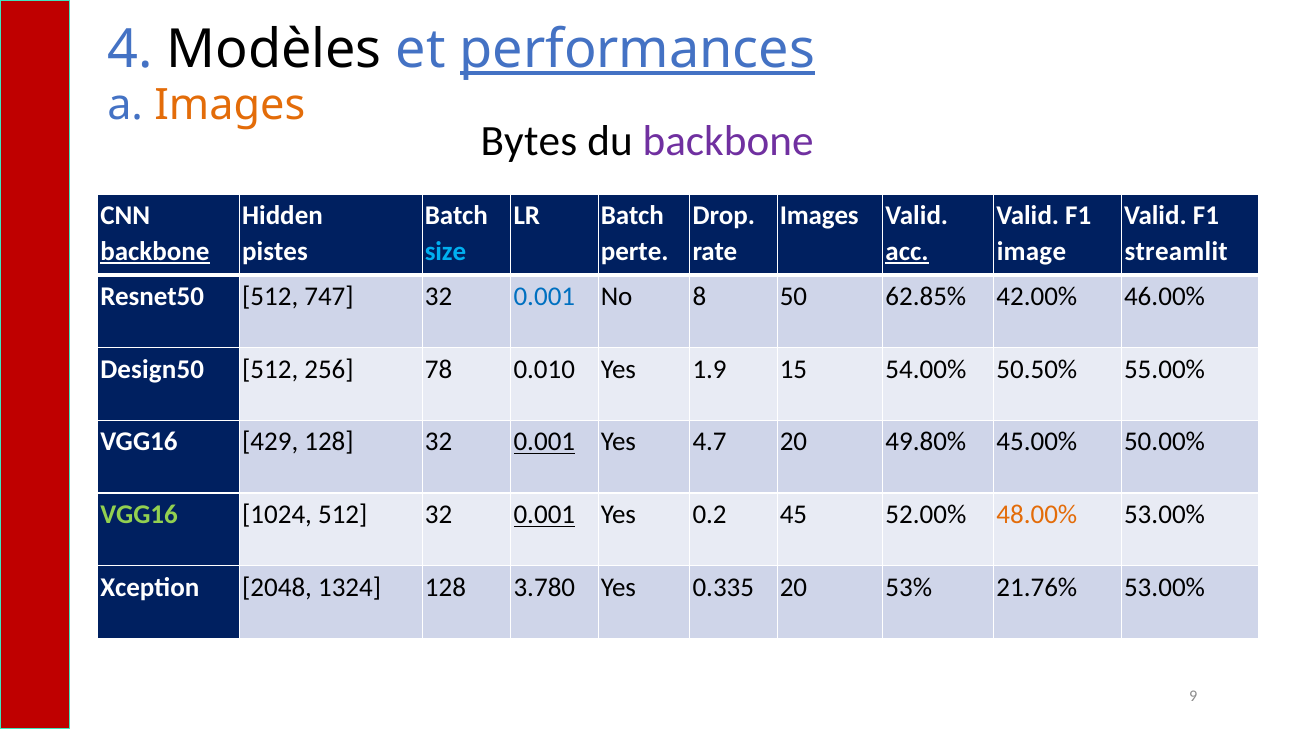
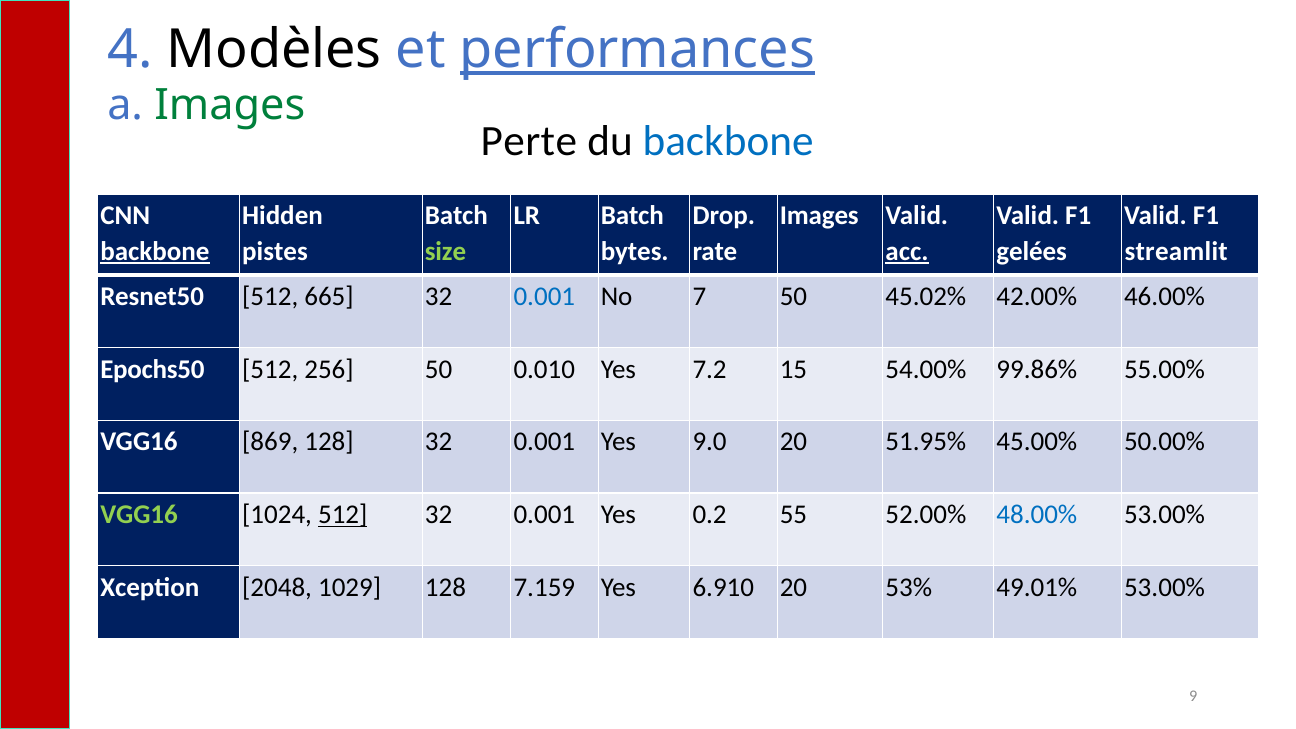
Images colour: orange -> green (230, 105)
Bytes: Bytes -> Perte (529, 141)
backbone colour: purple -> blue (728, 141)
size colour: light blue -> light green (446, 251)
perte: perte -> bytes (635, 251)
image: image -> gelées (1032, 251)
747: 747 -> 665 (329, 297)
8: 8 -> 7 (699, 297)
62.85%: 62.85% -> 45.02% (926, 297)
Design50: Design50 -> Epochs50 (152, 369)
256 78: 78 -> 50 (439, 369)
1.9: 1.9 -> 7.2 (710, 369)
50.50%: 50.50% -> 99.86% (1037, 369)
429: 429 -> 869 (270, 442)
0.001 underline: present -> none (544, 442)
4.7: 4.7 -> 9.0 (710, 442)
49.80%: 49.80% -> 51.95% (926, 442)
512 underline: none -> present (343, 515)
0.001 underline: present -> none (544, 515)
45: 45 -> 55 (793, 515)
48.00% colour: orange -> blue (1037, 515)
1324: 1324 -> 1029 (350, 587)
3.780: 3.780 -> 7.159 (544, 587)
0.335: 0.335 -> 6.910 (723, 587)
21.76%: 21.76% -> 49.01% (1037, 587)
